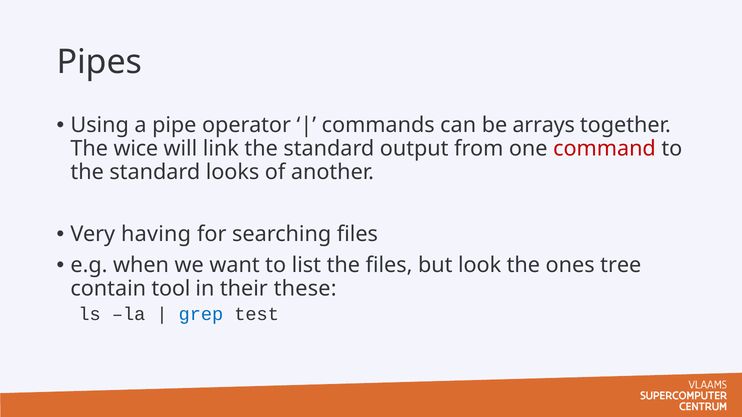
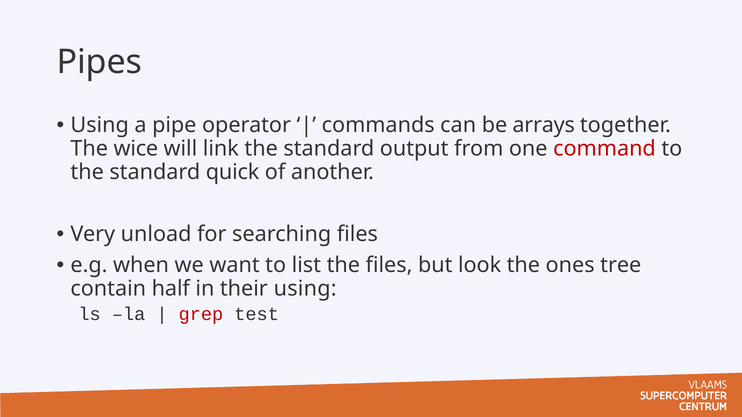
looks: looks -> quick (233, 172)
having: having -> unload (156, 234)
tool: tool -> half (171, 289)
their these: these -> using (305, 289)
grep colour: blue -> red (201, 314)
